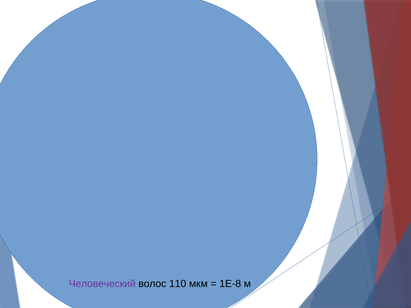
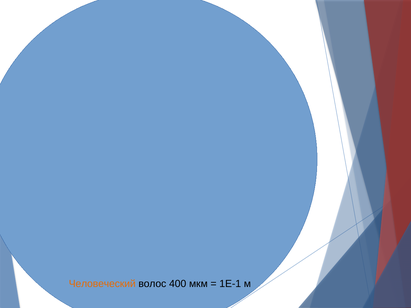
Человеческий colour: purple -> orange (102, 284)
110: 110 -> 400 (178, 284)
1E-8: 1E-8 -> 1E-1 (230, 284)
